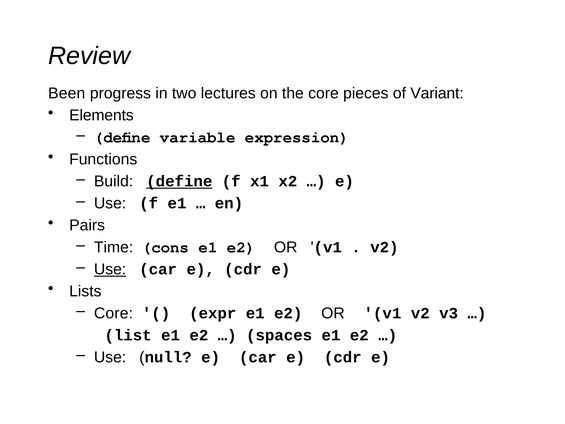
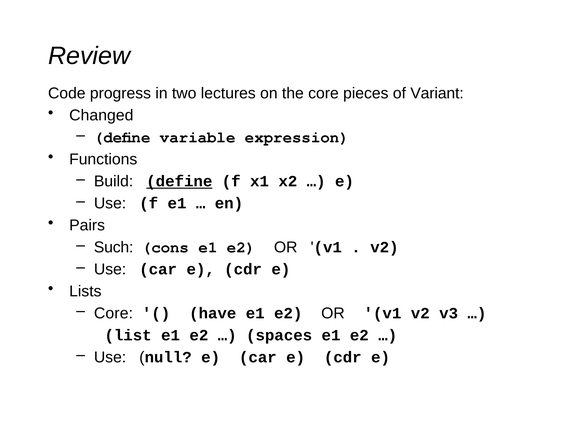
Been: Been -> Code (67, 93)
Elements: Elements -> Changed (101, 115)
Time: Time -> Such (114, 247)
Use underline: present -> none (110, 269)
expr: expr -> have (213, 313)
